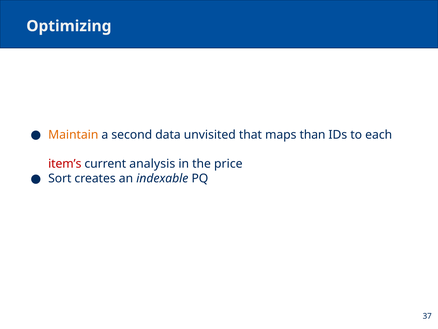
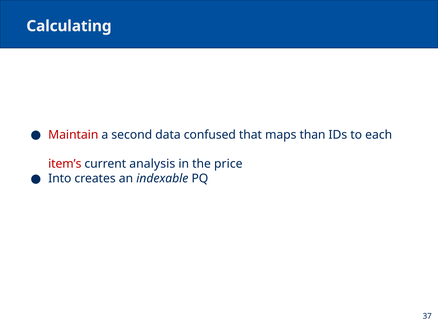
Optimizing: Optimizing -> Calculating (69, 26)
Maintain colour: orange -> red (73, 135)
unvisited: unvisited -> confused (210, 135)
Sort: Sort -> Into (60, 178)
